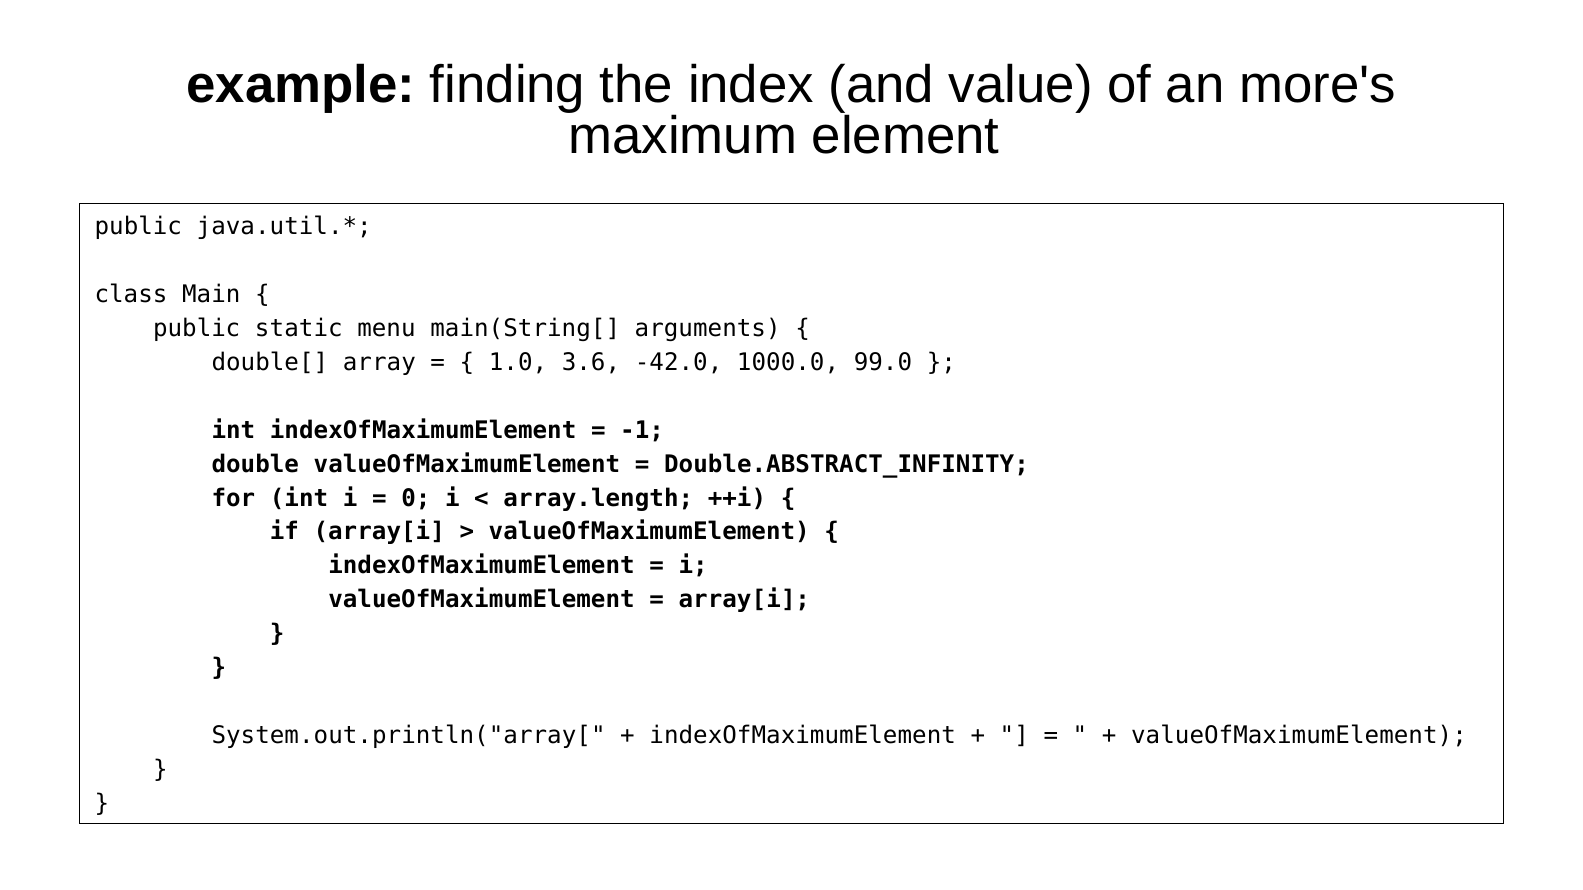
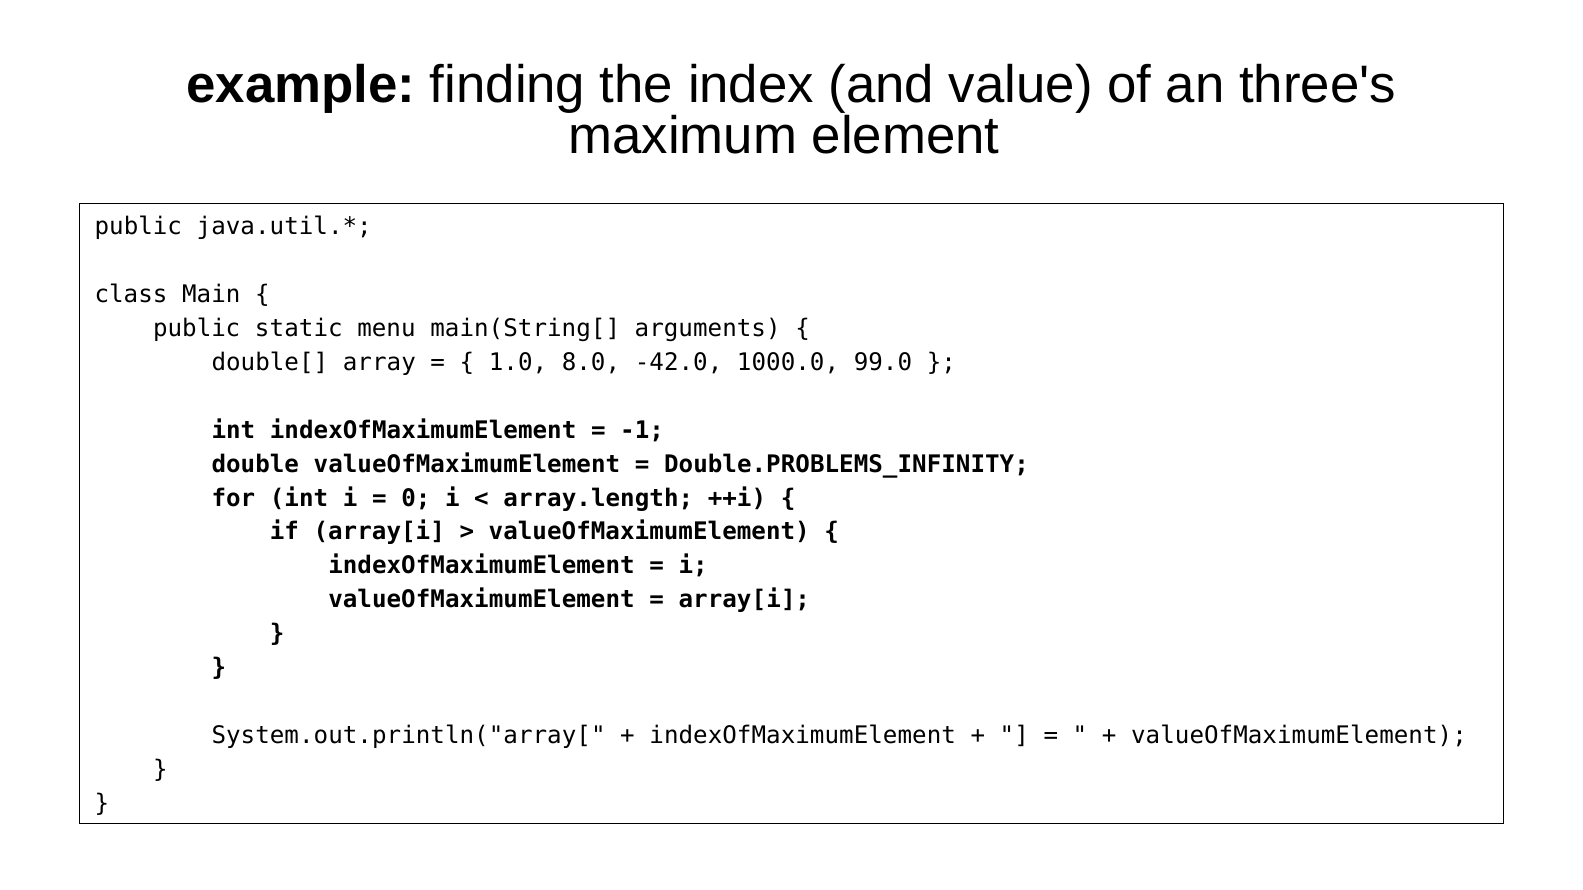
more's: more's -> three's (1318, 85)
3.6: 3.6 -> 8.0 (591, 363)
Double.ABSTRACT_INFINITY: Double.ABSTRACT_INFINITY -> Double.PROBLEMS_INFINITY (846, 464)
